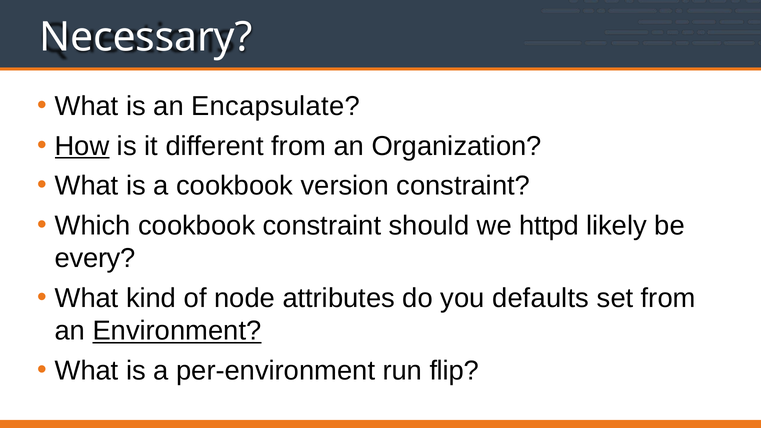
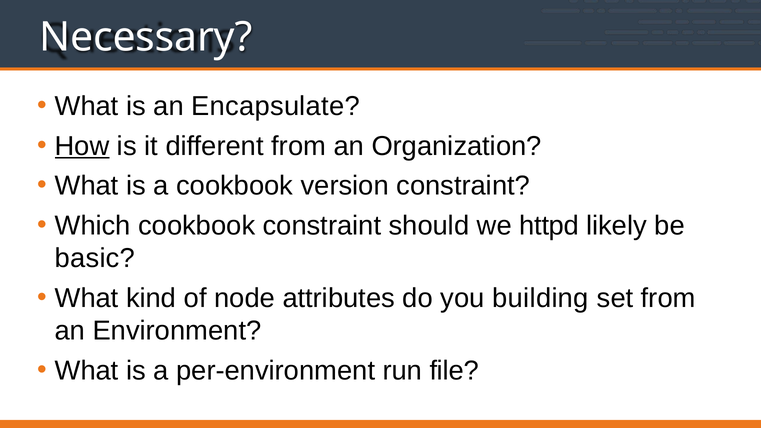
every: every -> basic (95, 258)
defaults: defaults -> building (541, 298)
Environment underline: present -> none (177, 331)
flip: flip -> file (454, 371)
